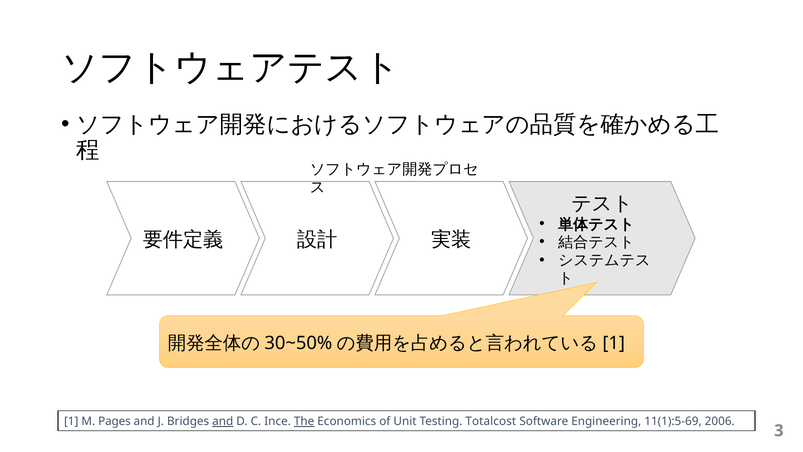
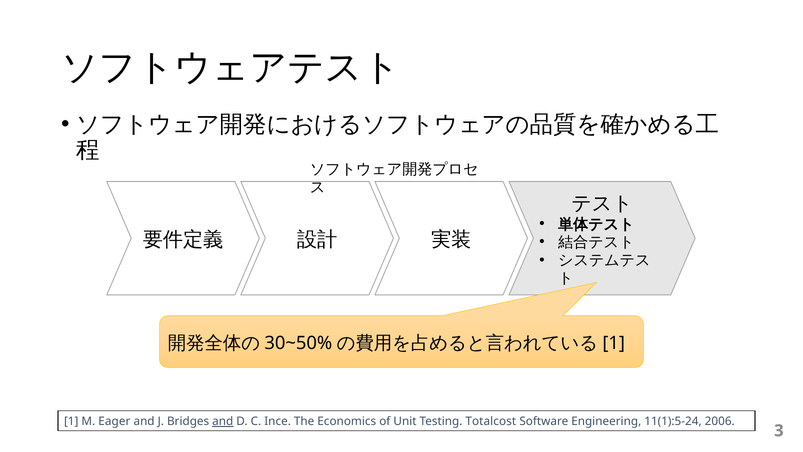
Pages: Pages -> Eager (114, 421)
The underline: present -> none (304, 421)
11(1):5-69: 11(1):5-69 -> 11(1):5-24 (673, 421)
